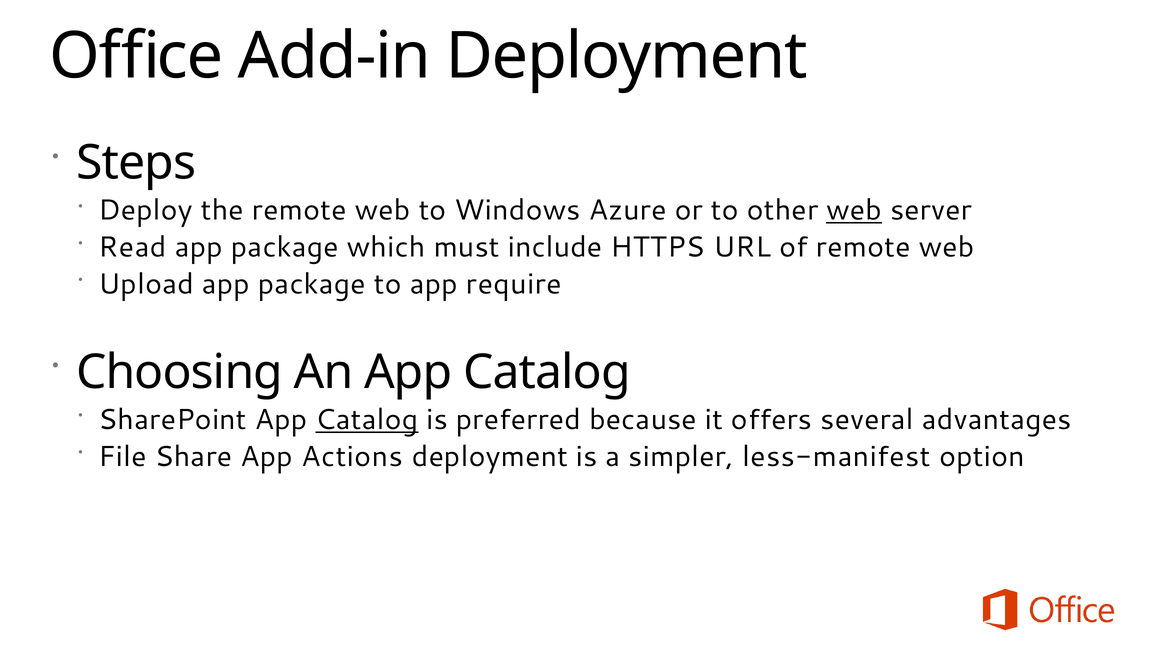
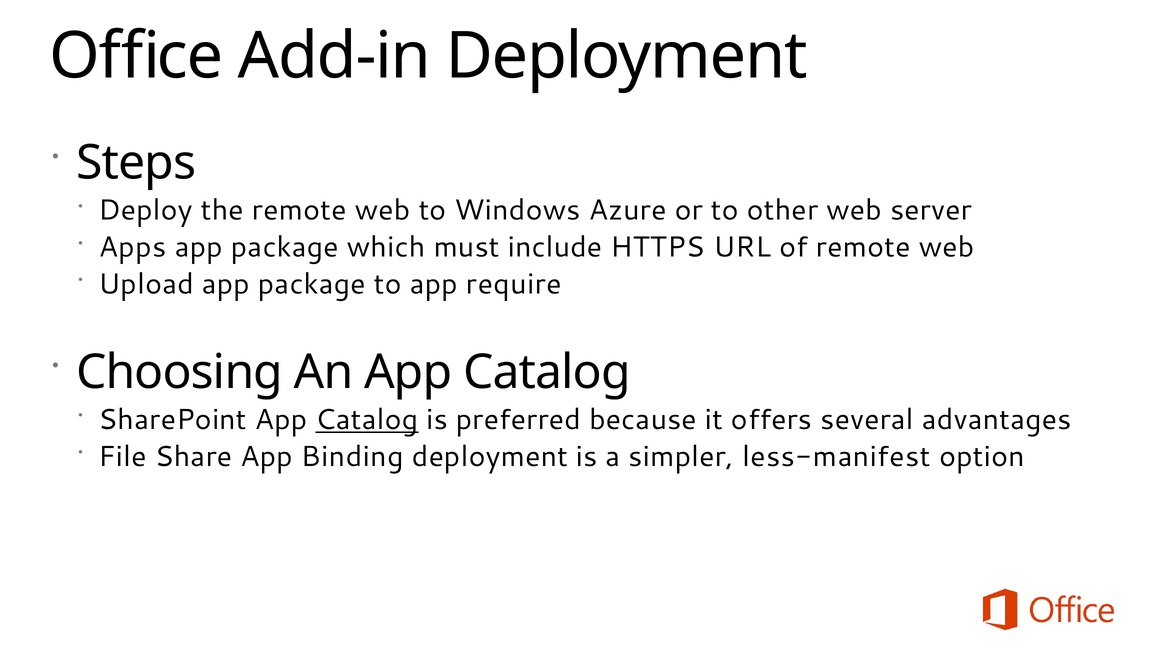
web underline: present -> none (854, 210)
Read: Read -> Apps (132, 247)
Actions: Actions -> Binding (352, 457)
